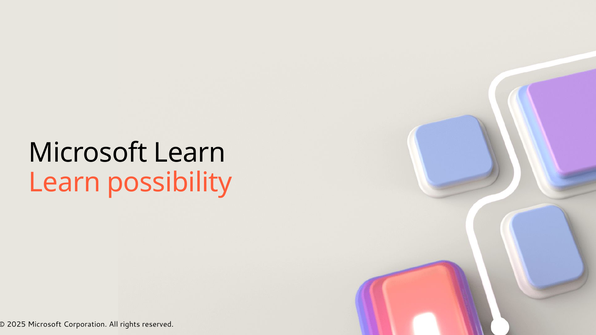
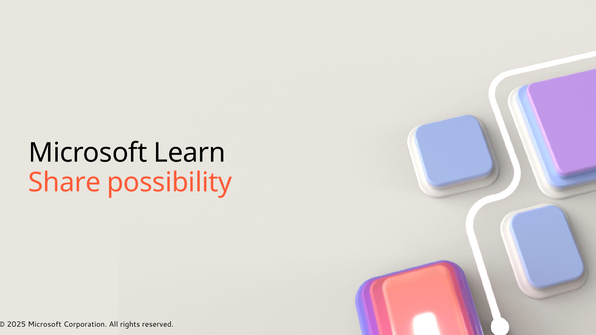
Learn: Learn -> Share (65, 182)
